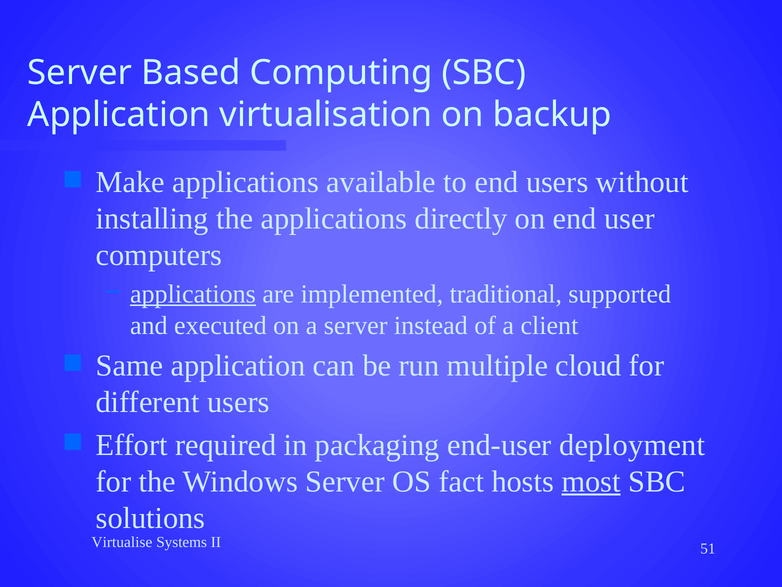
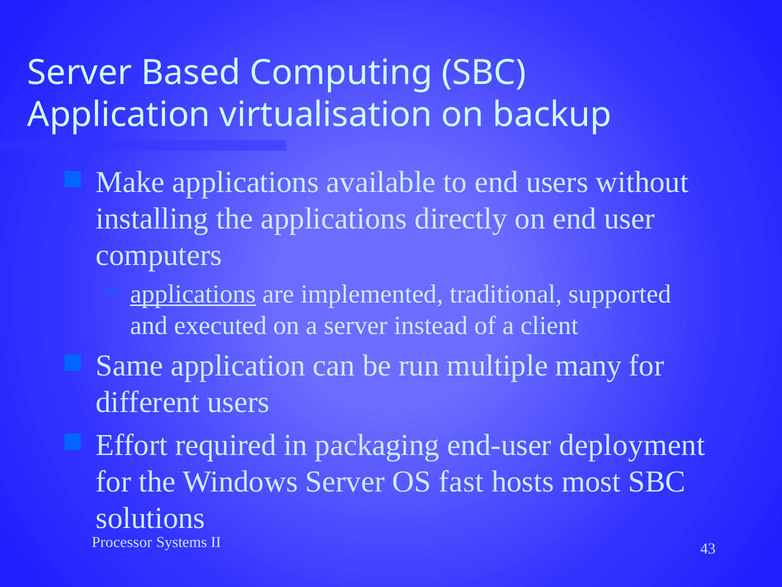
cloud: cloud -> many (588, 365)
fact: fact -> fast (461, 481)
most underline: present -> none (591, 481)
Virtualise: Virtualise -> Processor (122, 542)
51: 51 -> 43 (708, 548)
